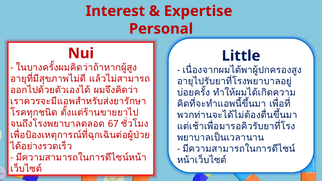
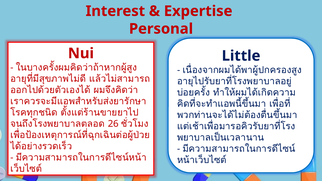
67: 67 -> 26 (113, 124)
